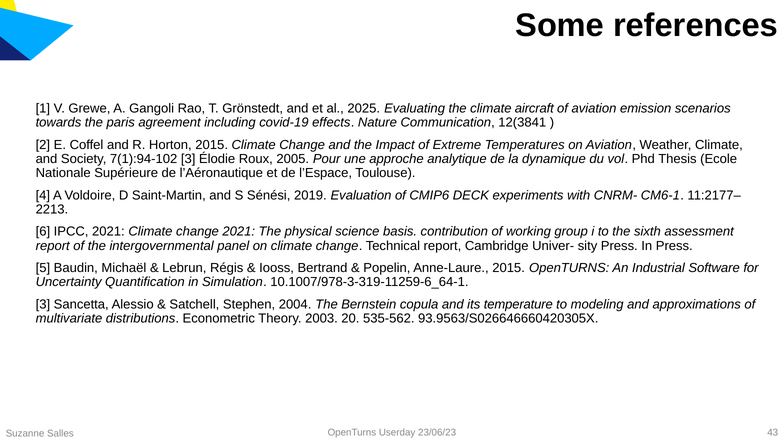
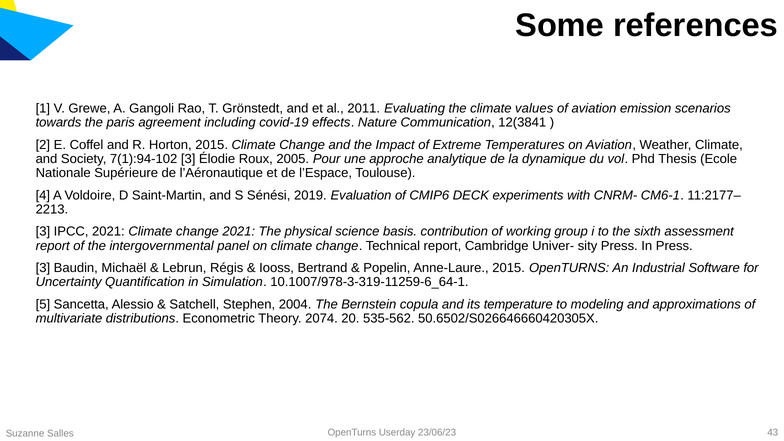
2025: 2025 -> 2011 (364, 109)
aircraft: aircraft -> values (534, 109)
6: 6 -> 3 (43, 232)
5: 5 -> 3 (43, 268)
3: 3 -> 5 (43, 304)
2003: 2003 -> 2074 (321, 318)
93.9563/S026646660420305X: 93.9563/S026646660420305X -> 50.6502/S026646660420305X (508, 318)
